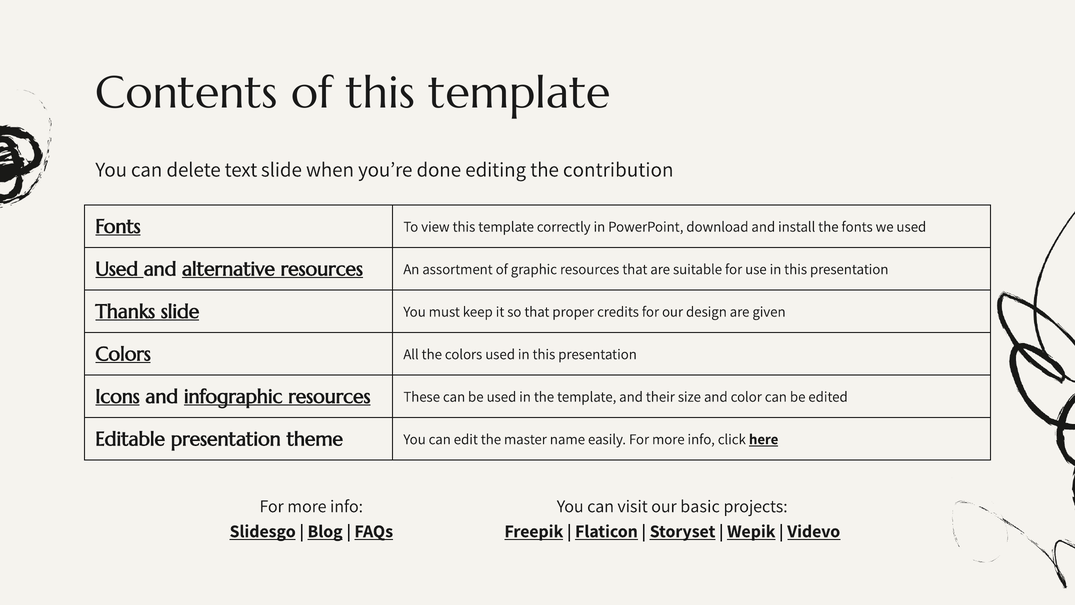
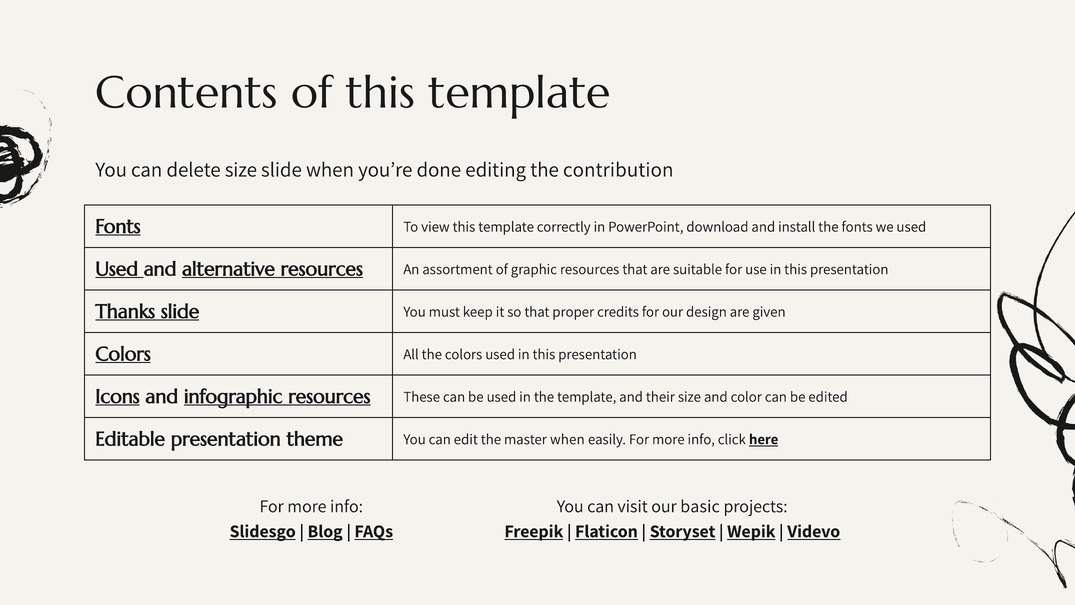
delete text: text -> size (241, 170)
master name: name -> when (567, 439)
